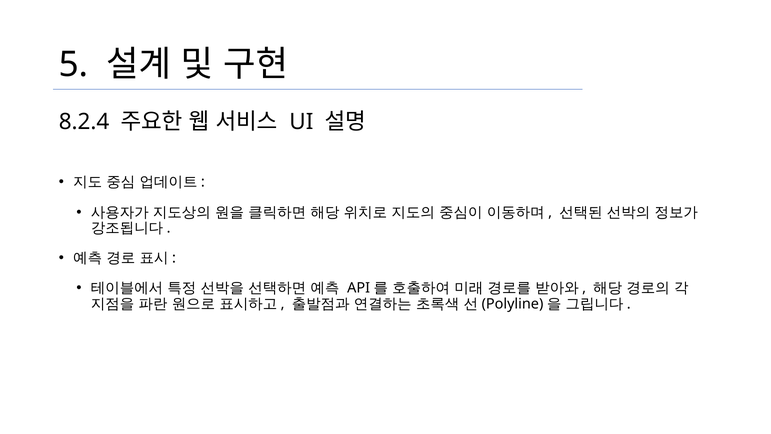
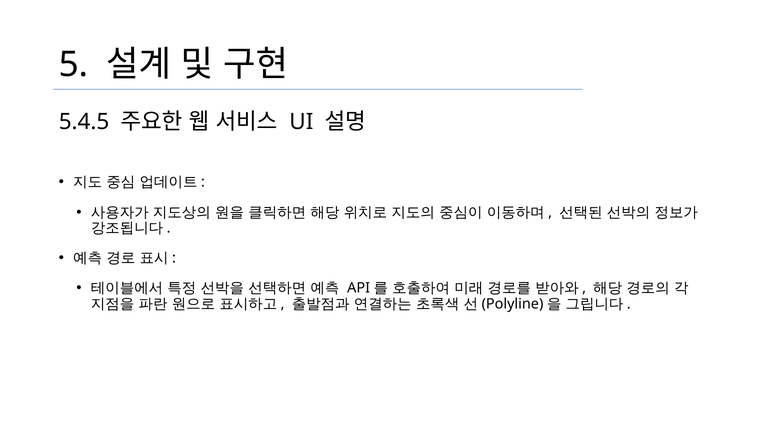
8.2.4: 8.2.4 -> 5.4.5 (84, 122)
